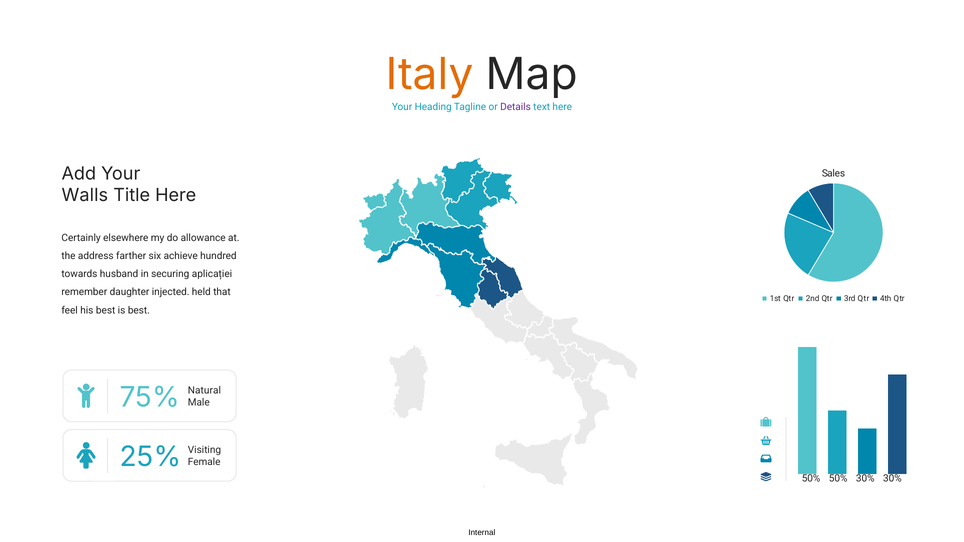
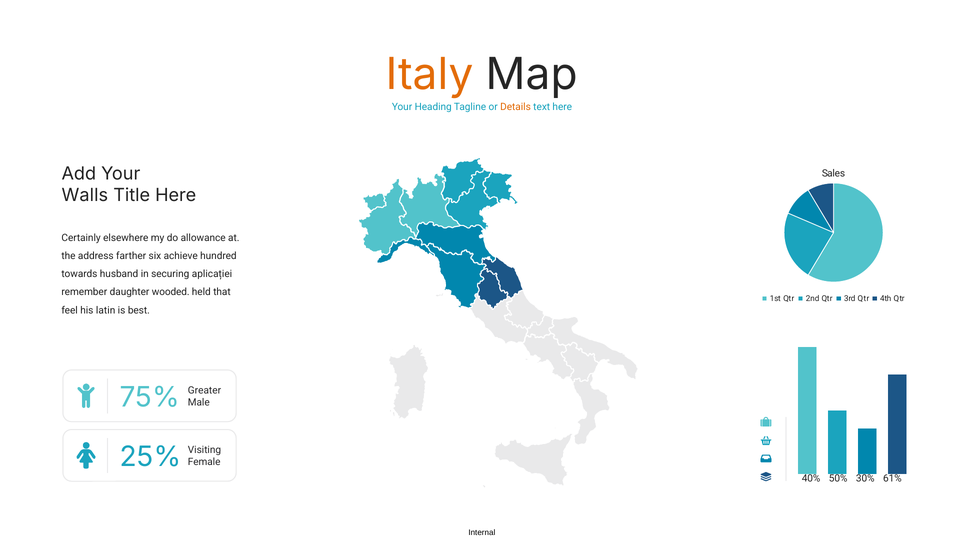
Details colour: purple -> orange (516, 107)
injected: injected -> wooded (171, 292)
his best: best -> latin (106, 310)
Natural: Natural -> Greater (204, 390)
50%: 50% -> 40% (811, 479)
30% 30%: 30% -> 61% (892, 479)
